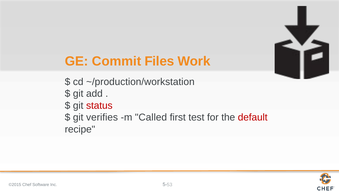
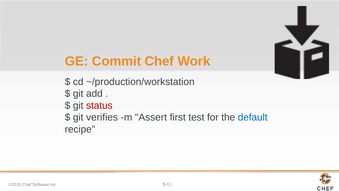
Commit Files: Files -> Chef (159, 61)
Called: Called -> Assert (151, 117)
default colour: red -> blue (253, 117)
